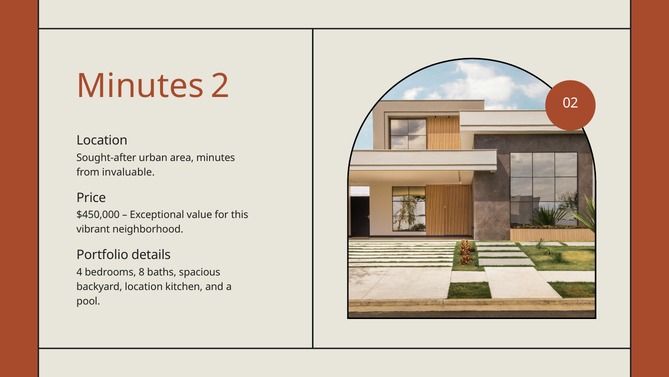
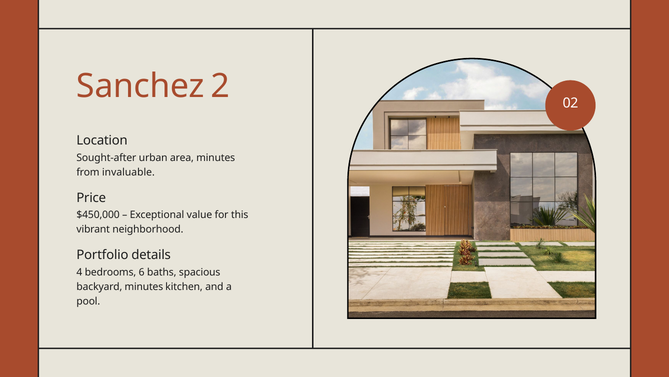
Minutes: Minutes -> Sanchez (140, 86)
8: 8 -> 6 (142, 272)
backyard location: location -> minutes (144, 286)
